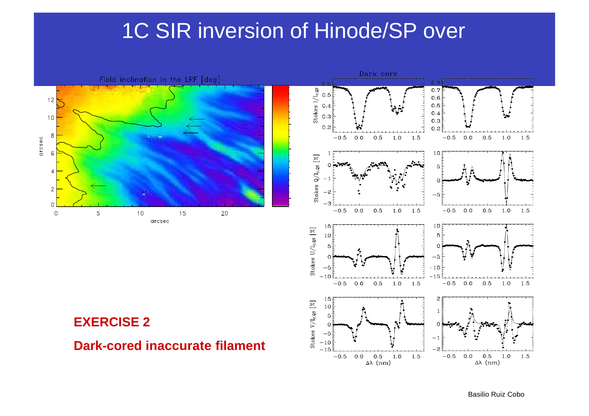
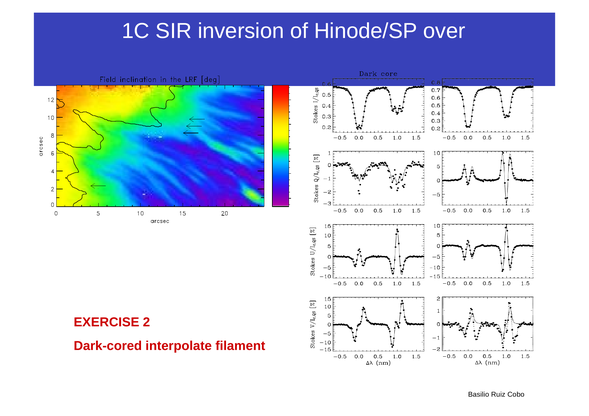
inaccurate: inaccurate -> interpolate (179, 346)
